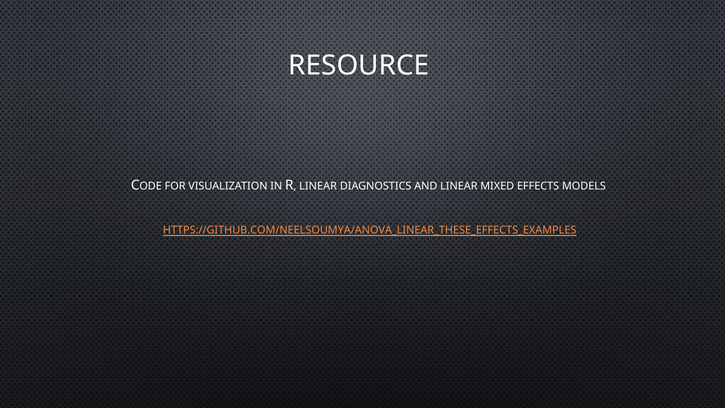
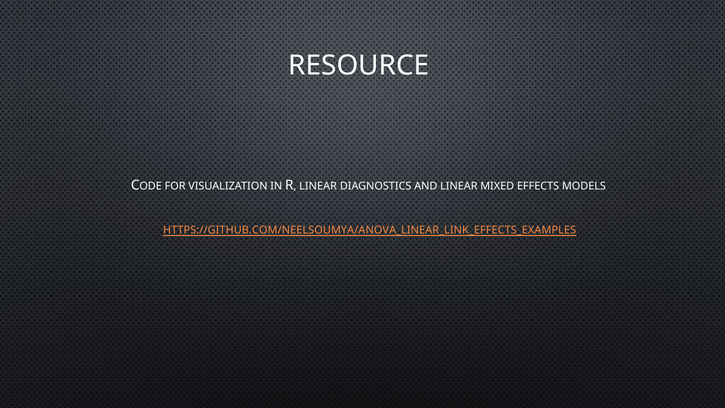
HTTPS://GITHUB.COM/NEELSOUMYA/ANOVA_LINEAR_THESE_EFFECTS_EXAMPLES: HTTPS://GITHUB.COM/NEELSOUMYA/ANOVA_LINEAR_THESE_EFFECTS_EXAMPLES -> HTTPS://GITHUB.COM/NEELSOUMYA/ANOVA_LINEAR_LINK_EFFECTS_EXAMPLES (370, 230)
